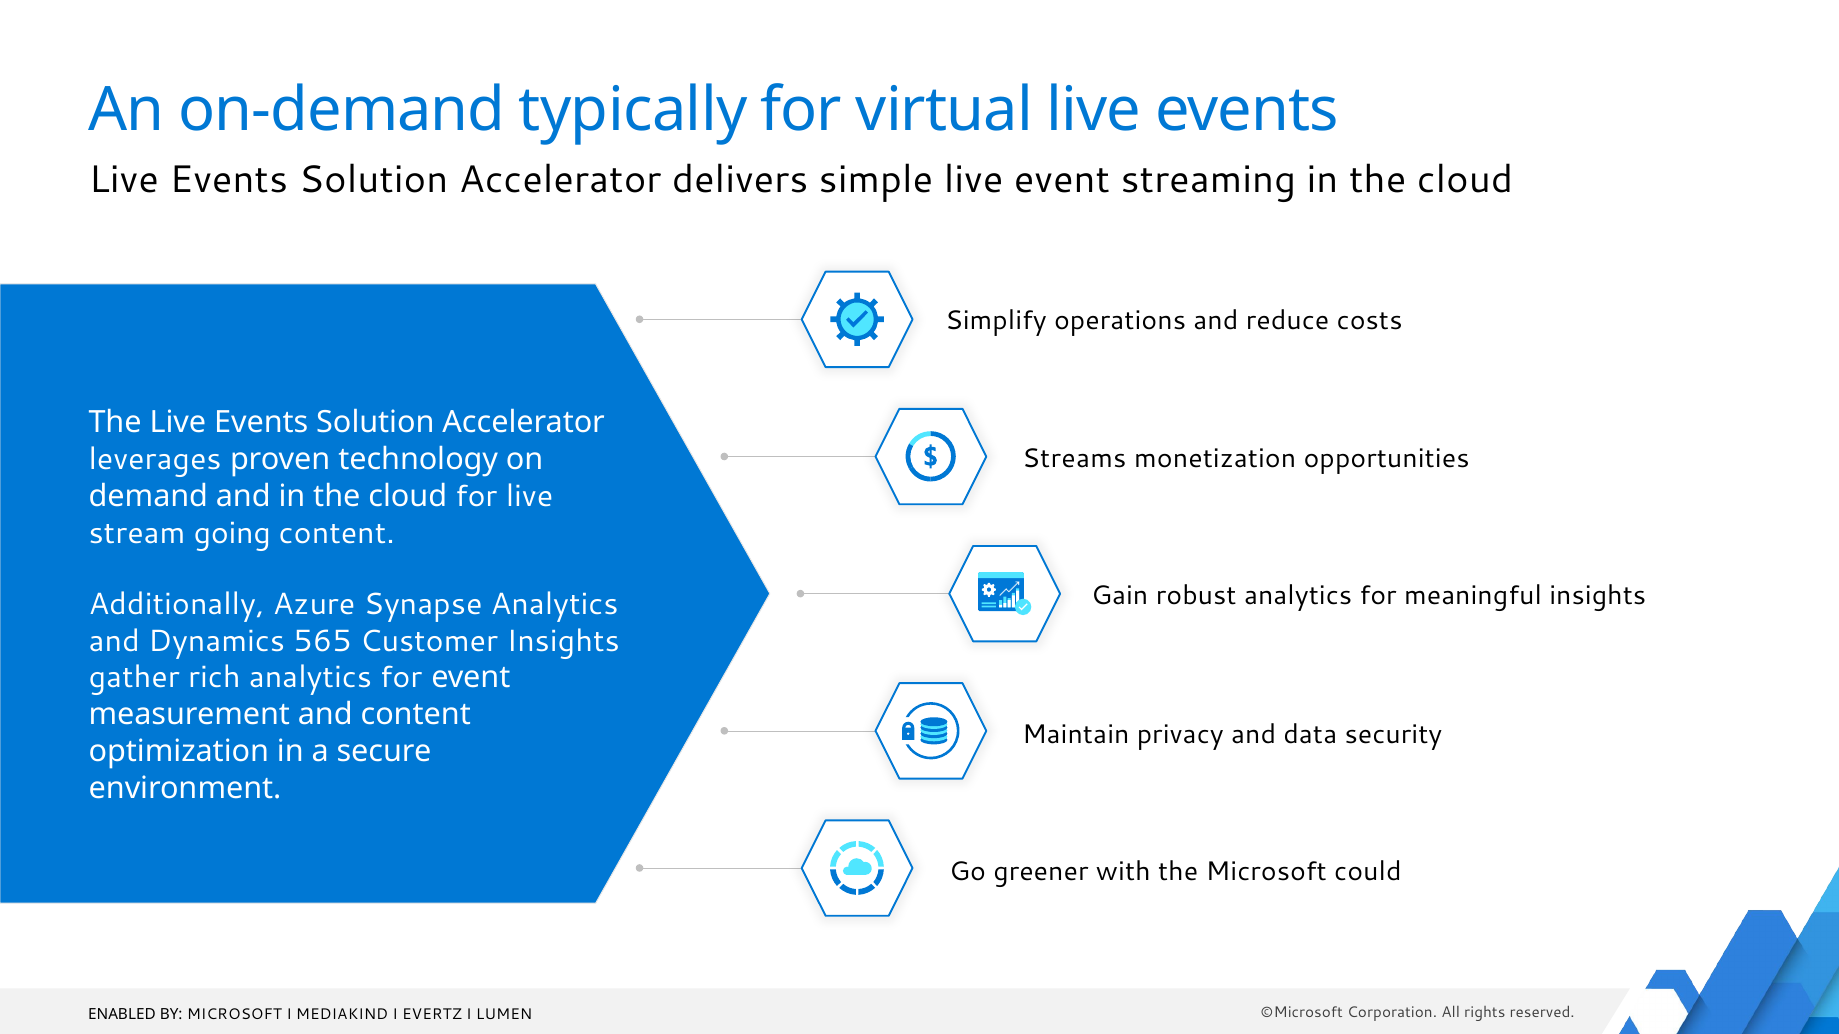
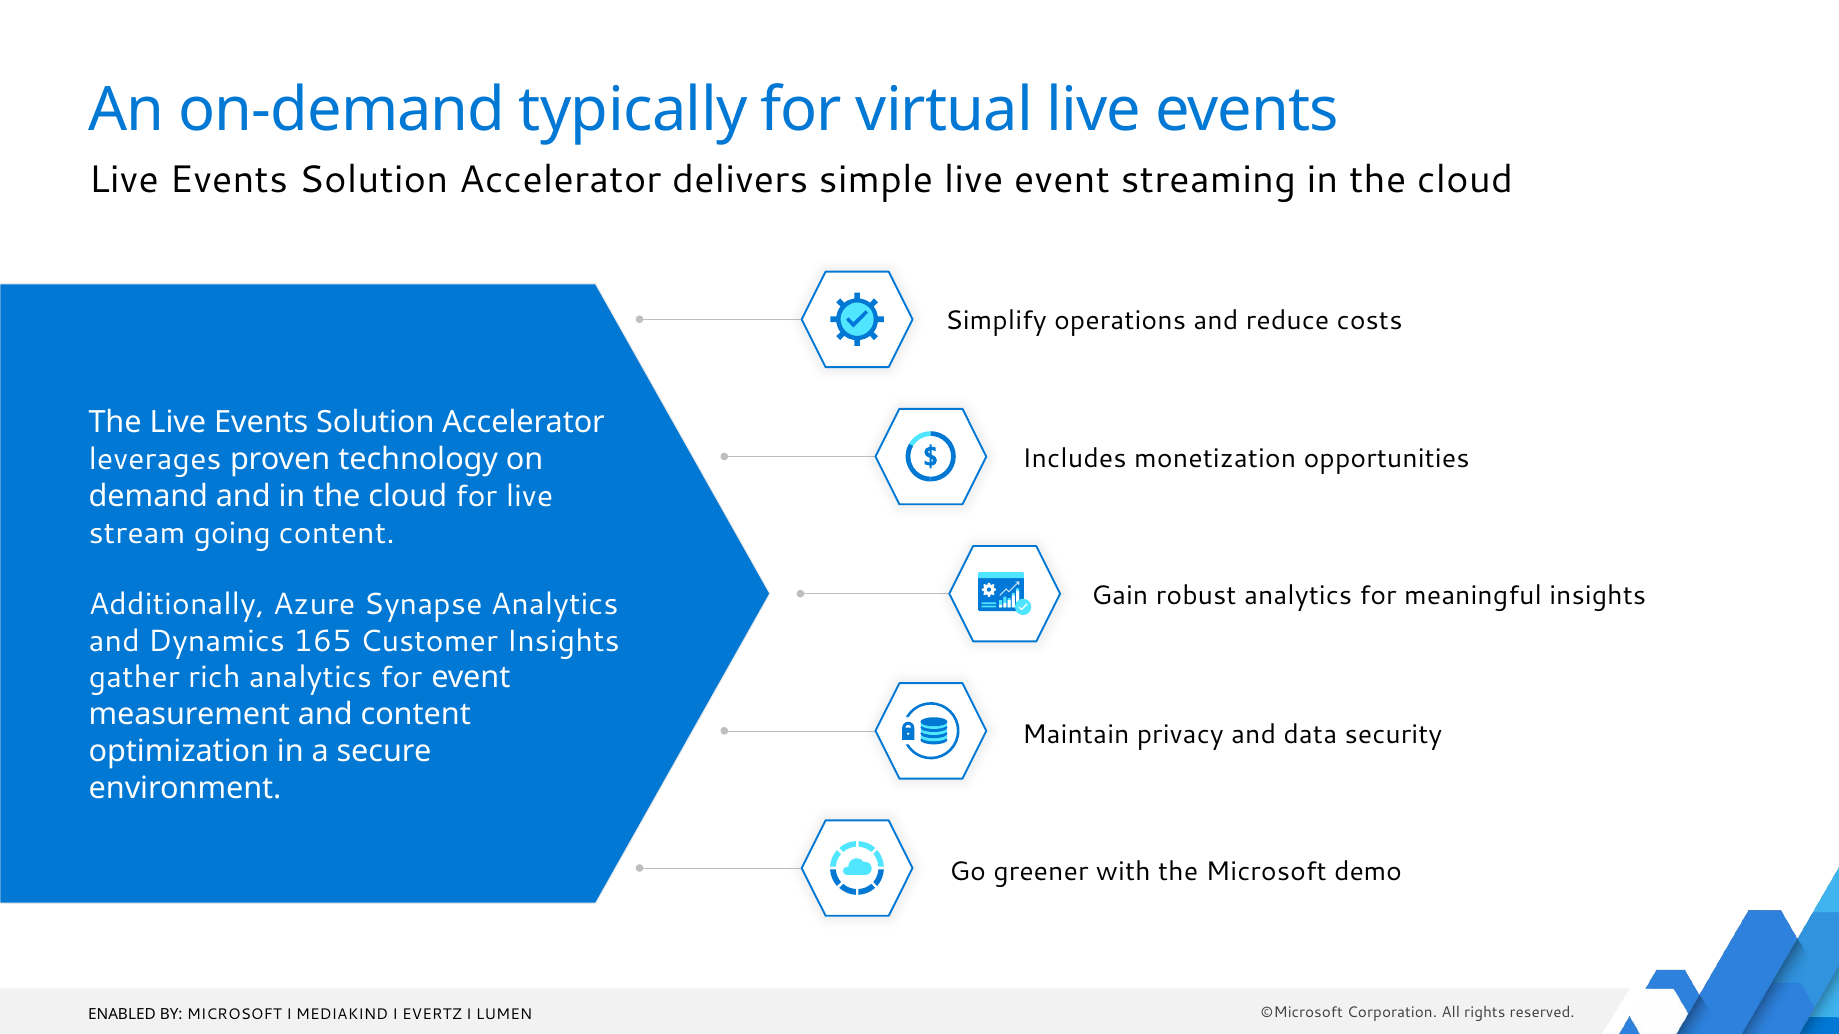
Streams: Streams -> Includes (1074, 458)
565: 565 -> 165 (323, 641)
could: could -> demo (1368, 872)
